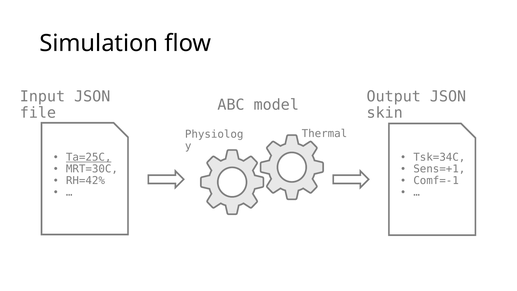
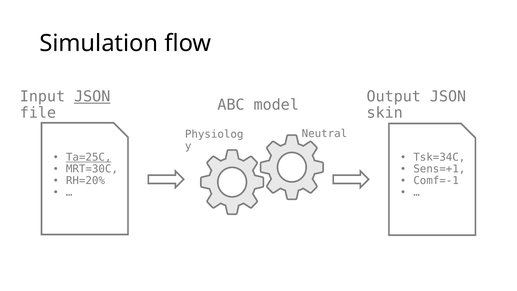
JSON underline: none -> present (92, 97)
Thermal: Thermal -> Neutral (324, 134)
RH=42%: RH=42% -> RH=20% (85, 181)
